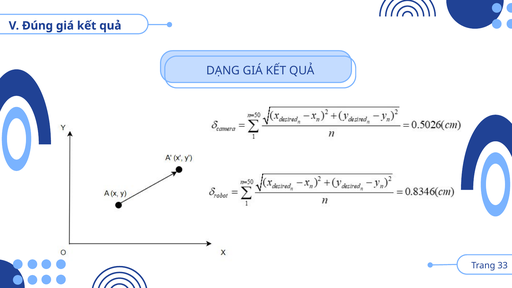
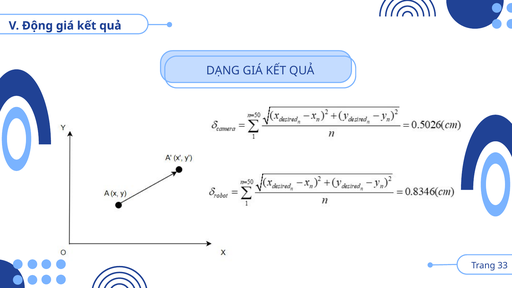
Đúng: Đúng -> Động (38, 26)
